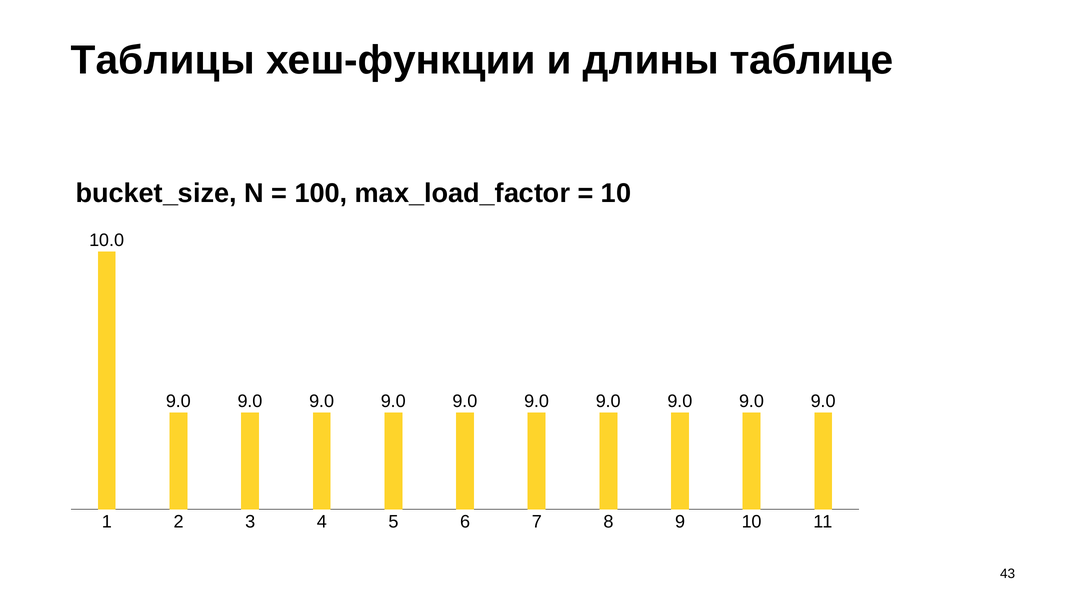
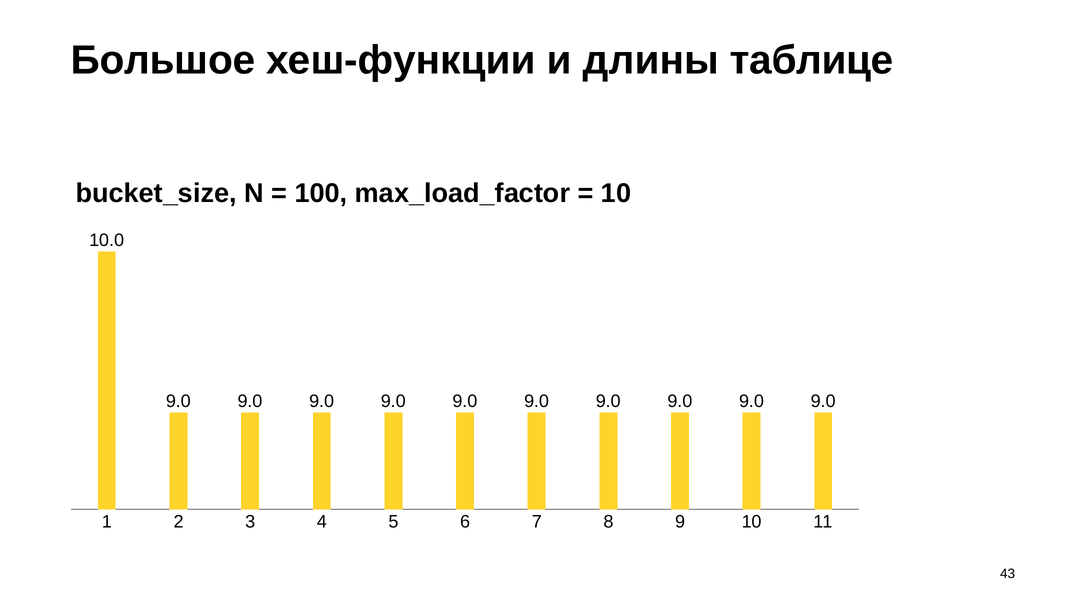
Таблицы: Таблицы -> Большое (163, 60)
